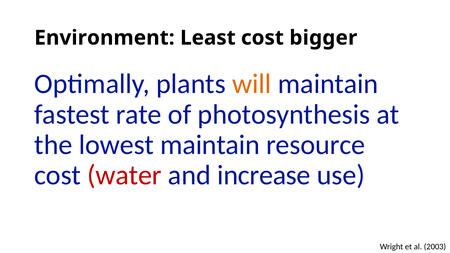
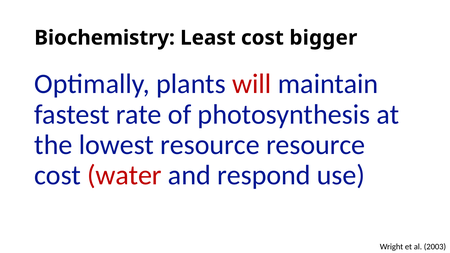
Environment: Environment -> Biochemistry (105, 38)
will colour: orange -> red (252, 84)
lowest maintain: maintain -> resource (210, 145)
increase: increase -> respond (264, 175)
